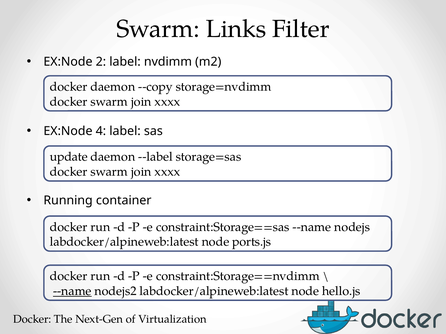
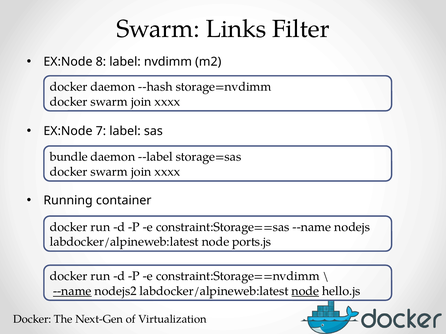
2: 2 -> 8 (101, 62)
--copy: --copy -> --hash (156, 87)
4: 4 -> 7 (101, 131)
update: update -> bundle (69, 157)
node underline: none -> present (305, 291)
